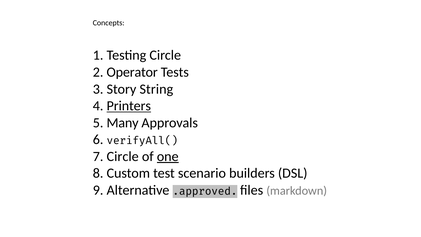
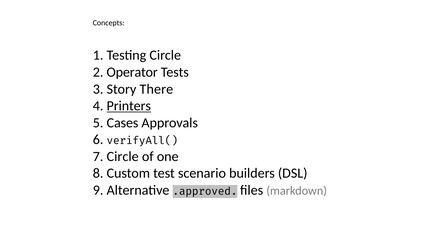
String: String -> There (156, 89)
Many: Many -> Cases (123, 123)
one underline: present -> none (168, 156)
